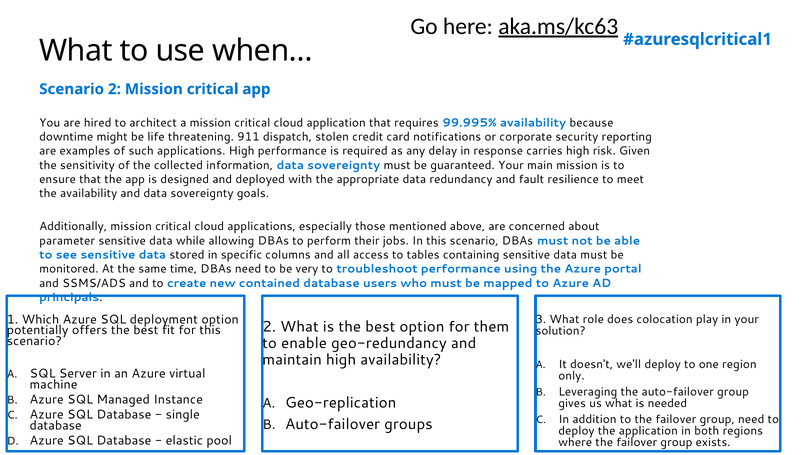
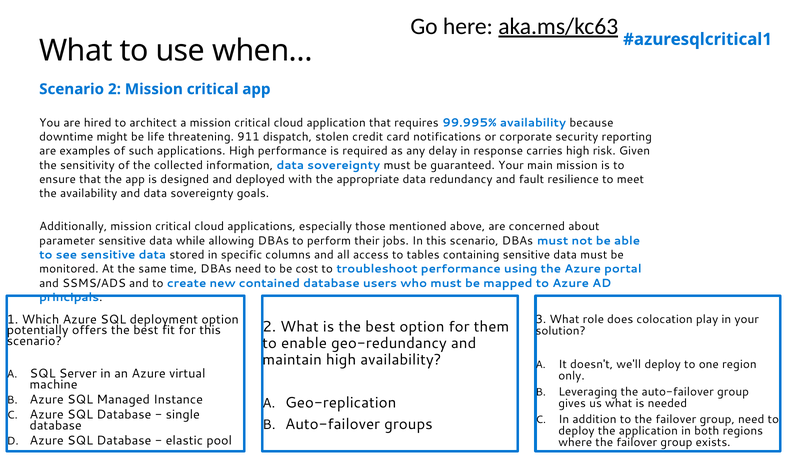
very: very -> cost (307, 269)
